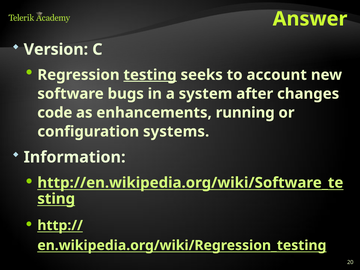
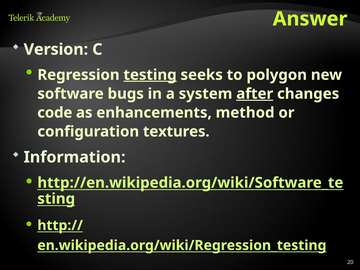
account: account -> polygon (277, 75)
after underline: none -> present (255, 94)
running: running -> method (245, 113)
systems: systems -> textures (176, 132)
